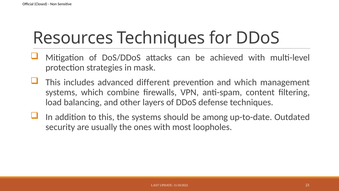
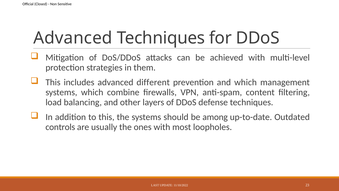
Resources: Resources -> Advanced (73, 38)
mask: mask -> them (145, 67)
security: security -> controls (60, 127)
